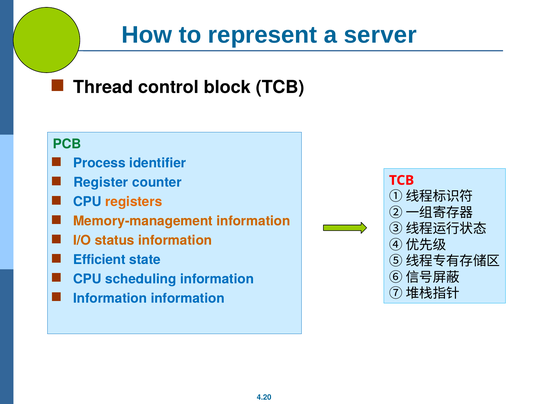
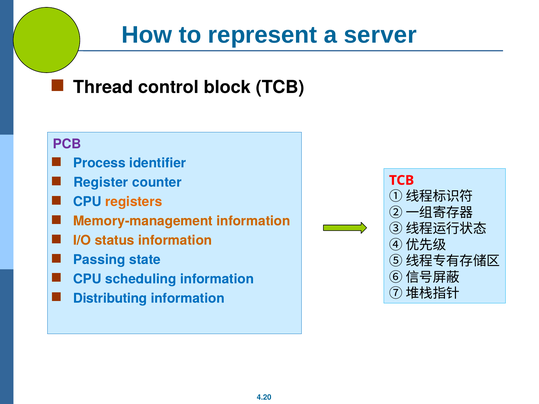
PCB colour: green -> purple (67, 144)
Efficient: Efficient -> Passing (99, 260)
Information: Information -> Distributing (110, 298)
